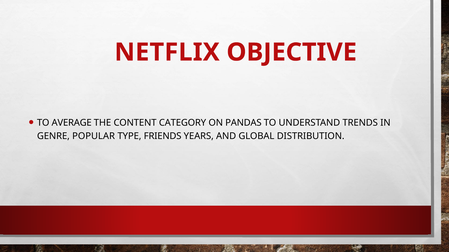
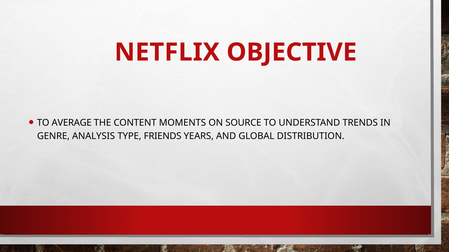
CATEGORY: CATEGORY -> MOMENTS (182, 123)
PANDAS: PANDAS -> SOURCE (243, 123)
POPULAR: POPULAR -> ANALYSIS (94, 136)
